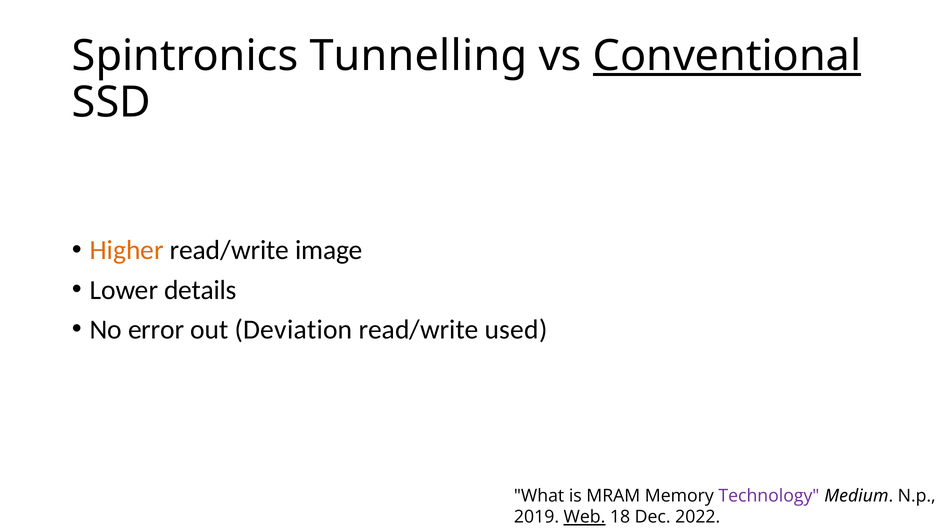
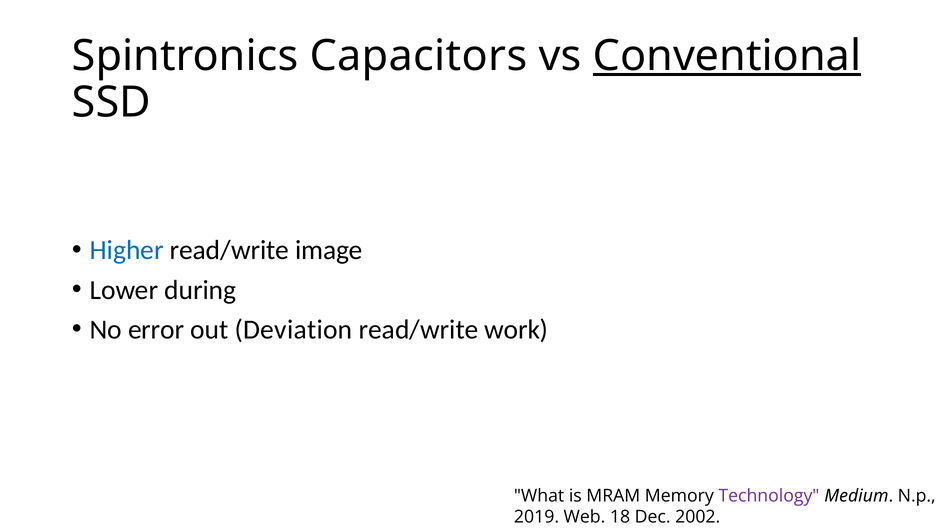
Tunnelling: Tunnelling -> Capacitors (418, 56)
Higher colour: orange -> blue (127, 250)
details: details -> during (200, 290)
used: used -> work (516, 329)
Web underline: present -> none (584, 517)
2022: 2022 -> 2002 (698, 517)
